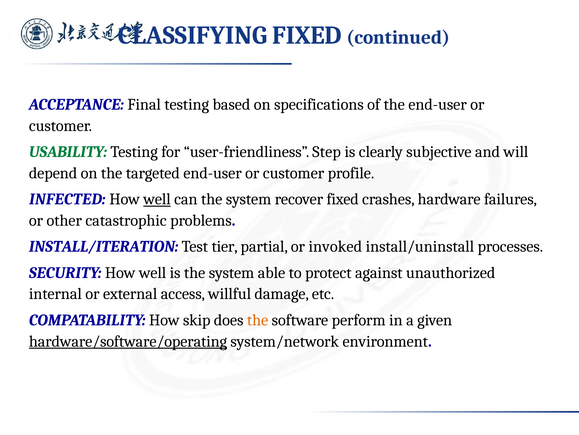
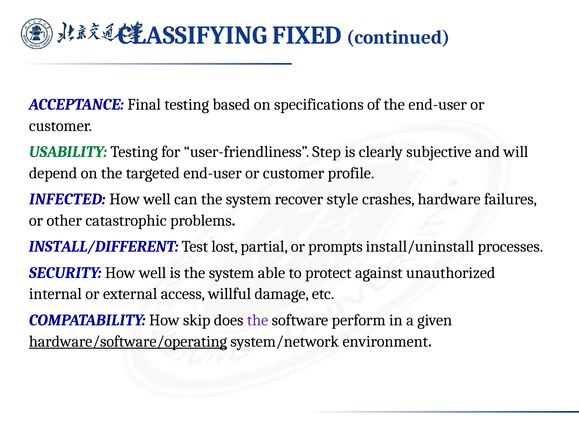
well underline: present -> none (157, 199)
recover fixed: fixed -> style (343, 199)
INSTALL/ITERATION: INSTALL/ITERATION -> INSTALL/DIFFERENT (104, 246)
tier: tier -> lost (225, 246)
invoked: invoked -> prompts (335, 246)
the colour: orange -> purple (258, 320)
